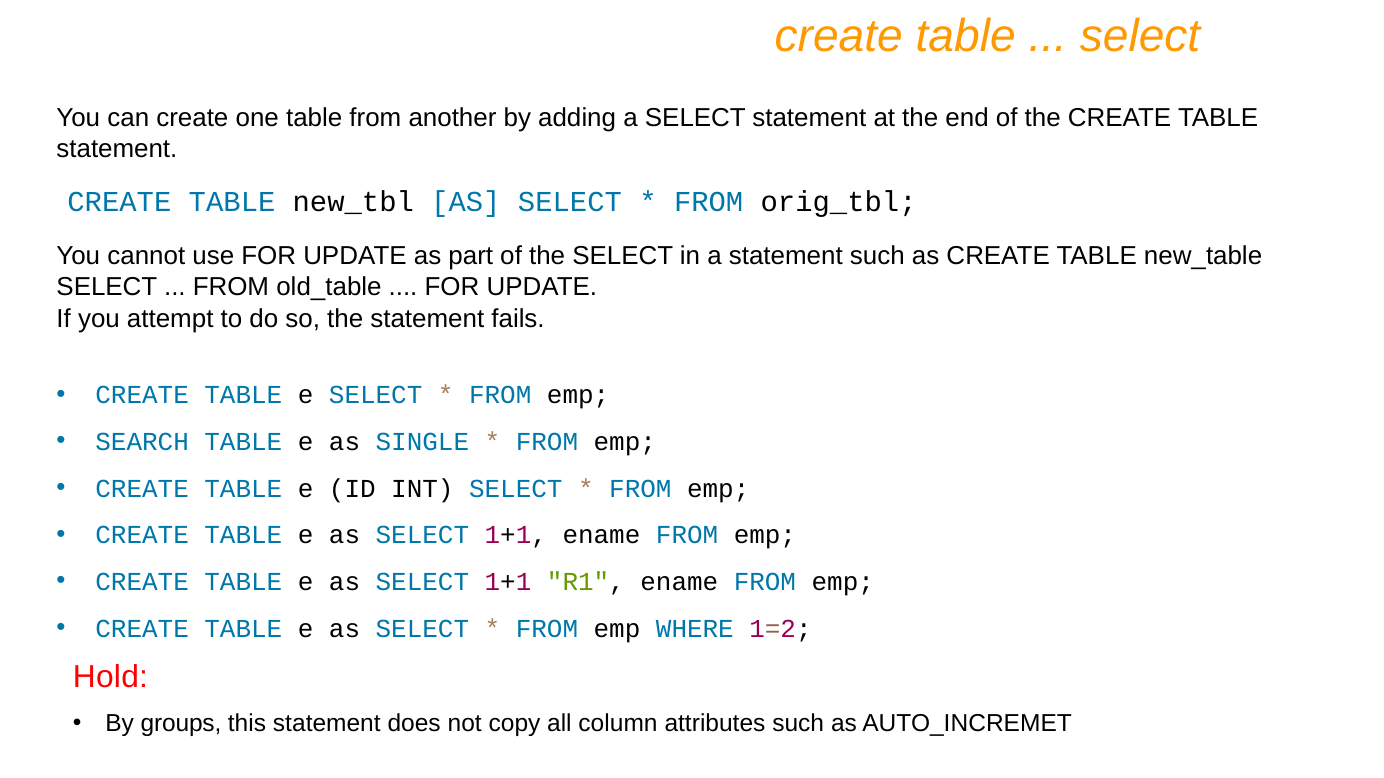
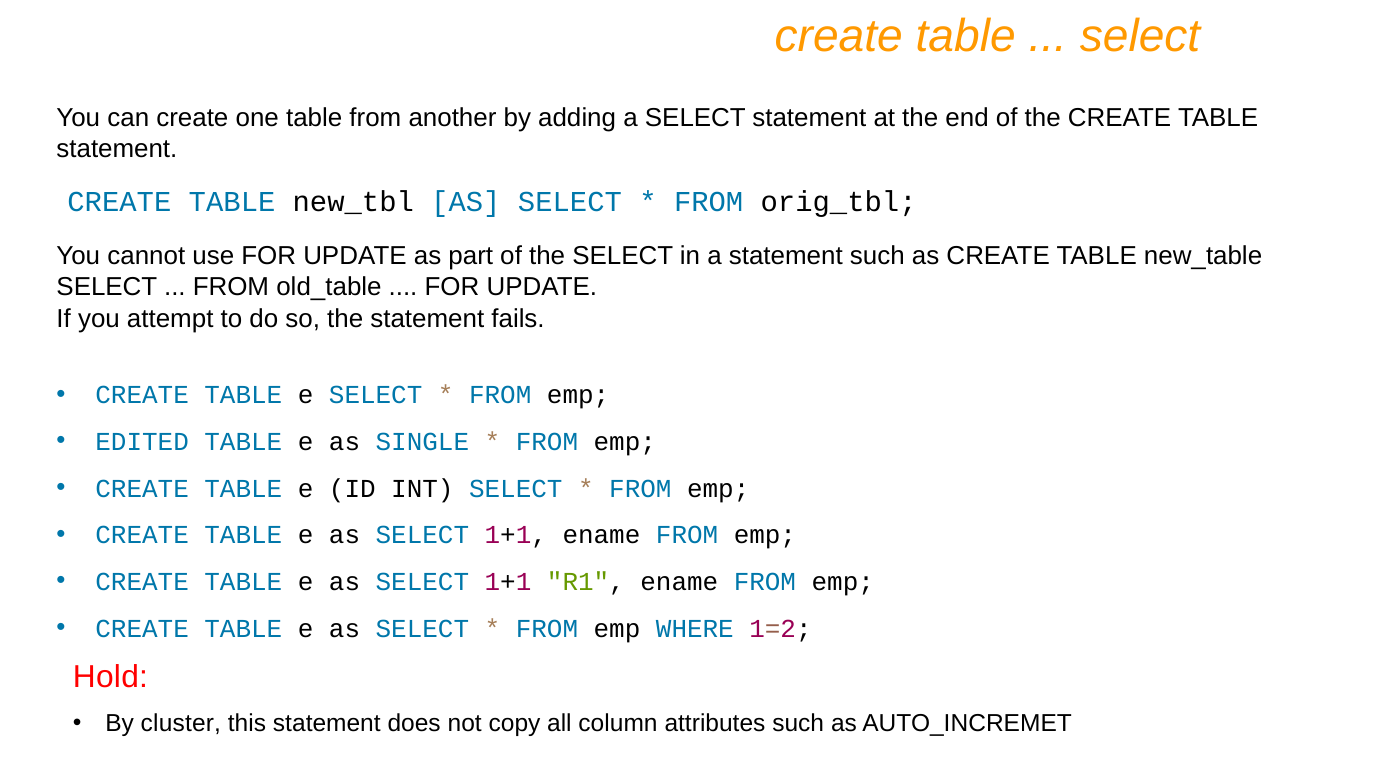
SEARCH: SEARCH -> EDITED (142, 442)
groups: groups -> cluster (181, 724)
